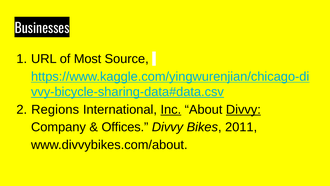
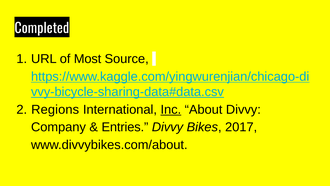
Businesses: Businesses -> Completed (42, 29)
Divvy underline: present -> none (243, 109)
Offices: Offices -> Entries (125, 127)
2011: 2011 -> 2017 (241, 127)
